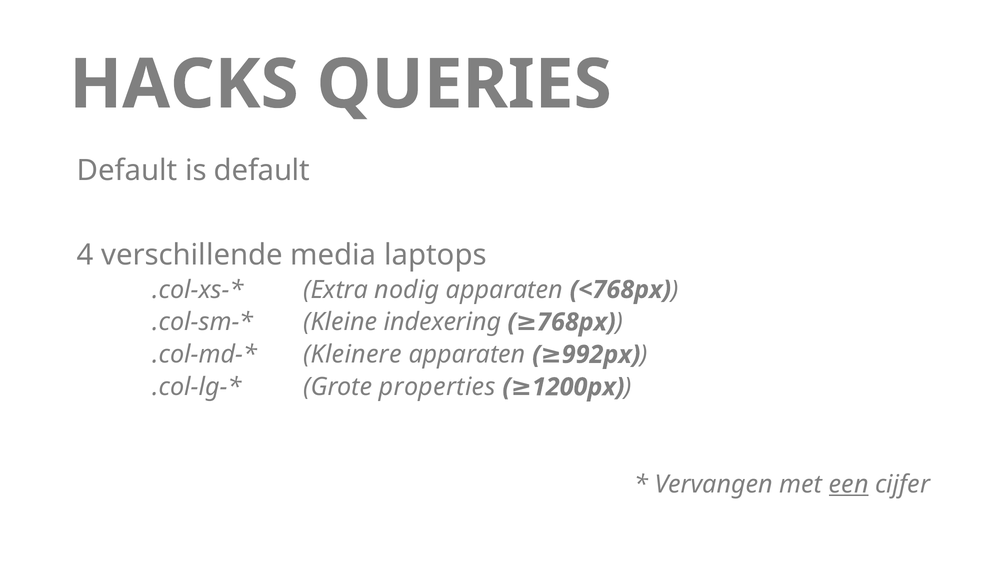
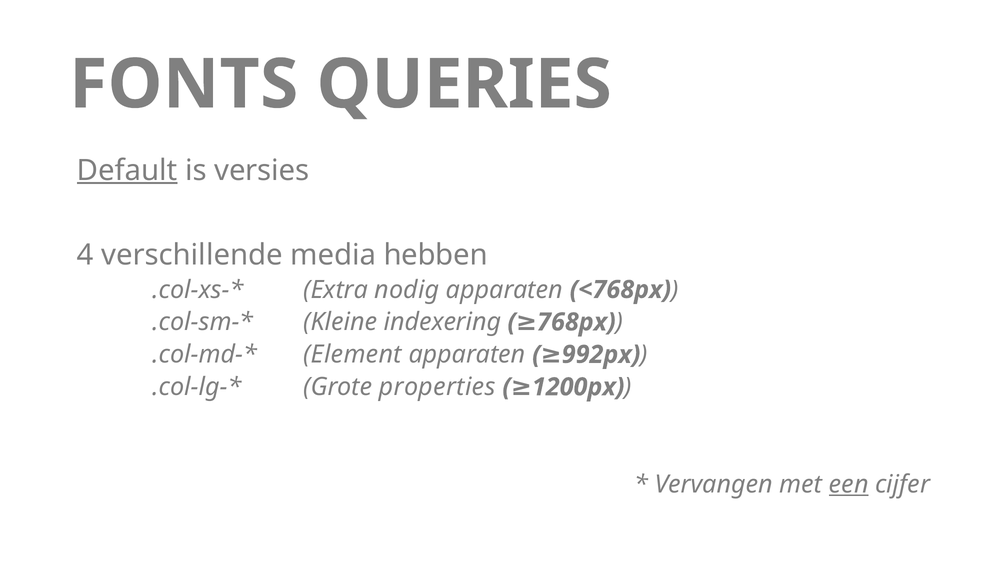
HACKS: HACKS -> FONTS (184, 84)
Default underline: none -> present (127, 170)
is default: default -> versies (262, 170)
laptops: laptops -> hebben (436, 255)
Kleinere: Kleinere -> Element (353, 354)
